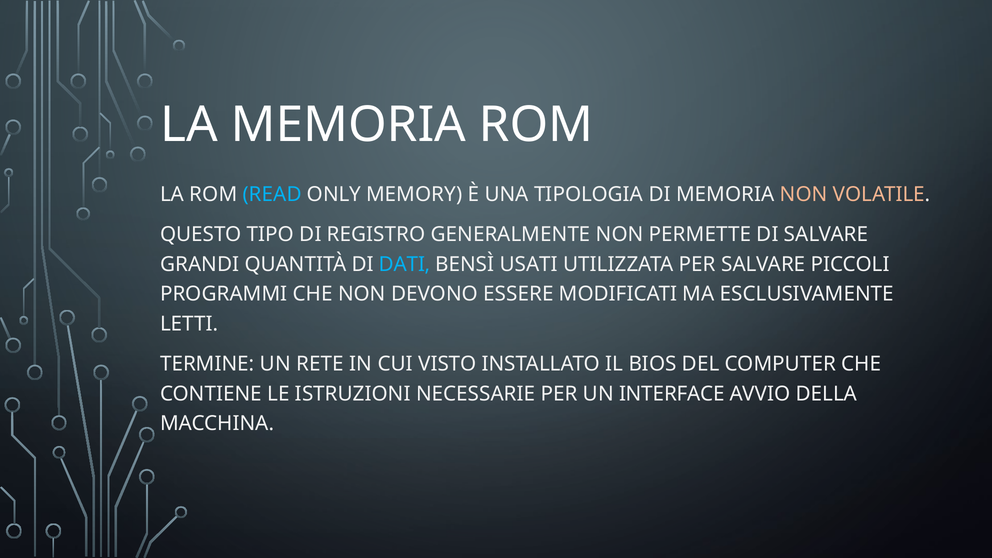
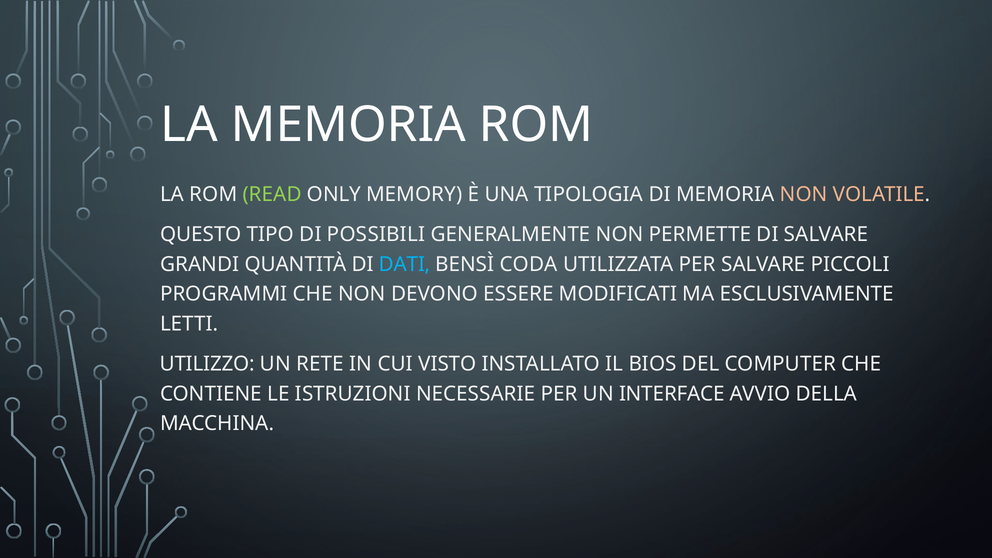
READ colour: light blue -> light green (272, 195)
REGISTRO: REGISTRO -> POSSIBILI (376, 235)
USATI: USATI -> CODA (529, 264)
TERMINE: TERMINE -> UTILIZZO (207, 364)
